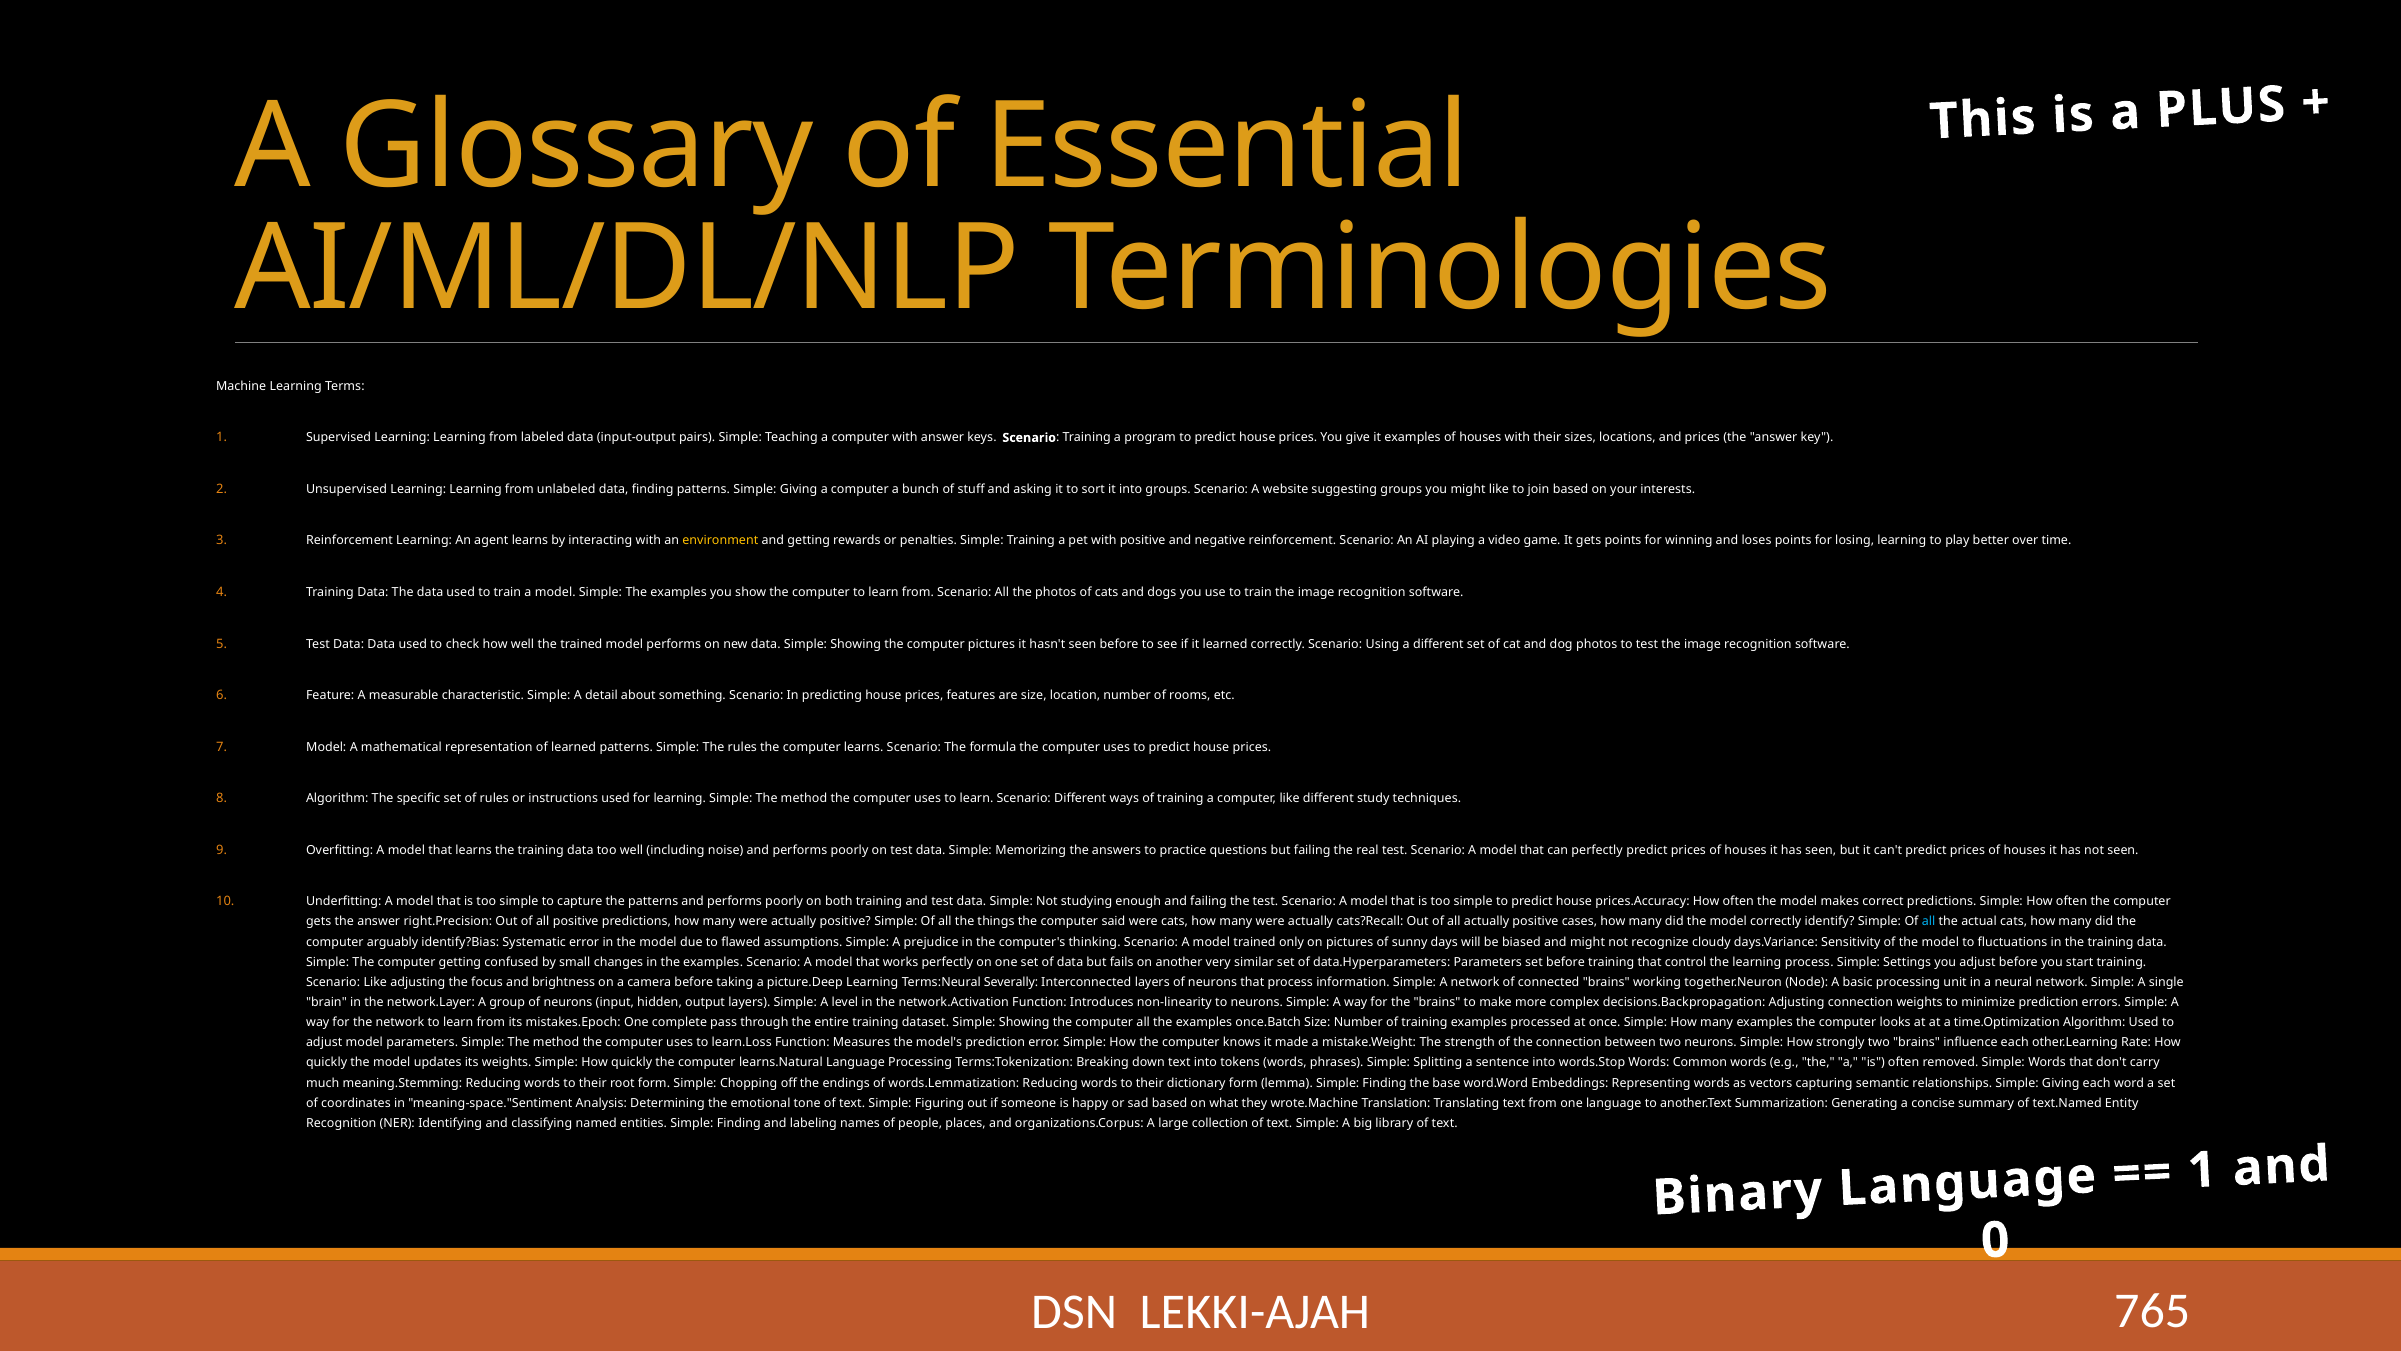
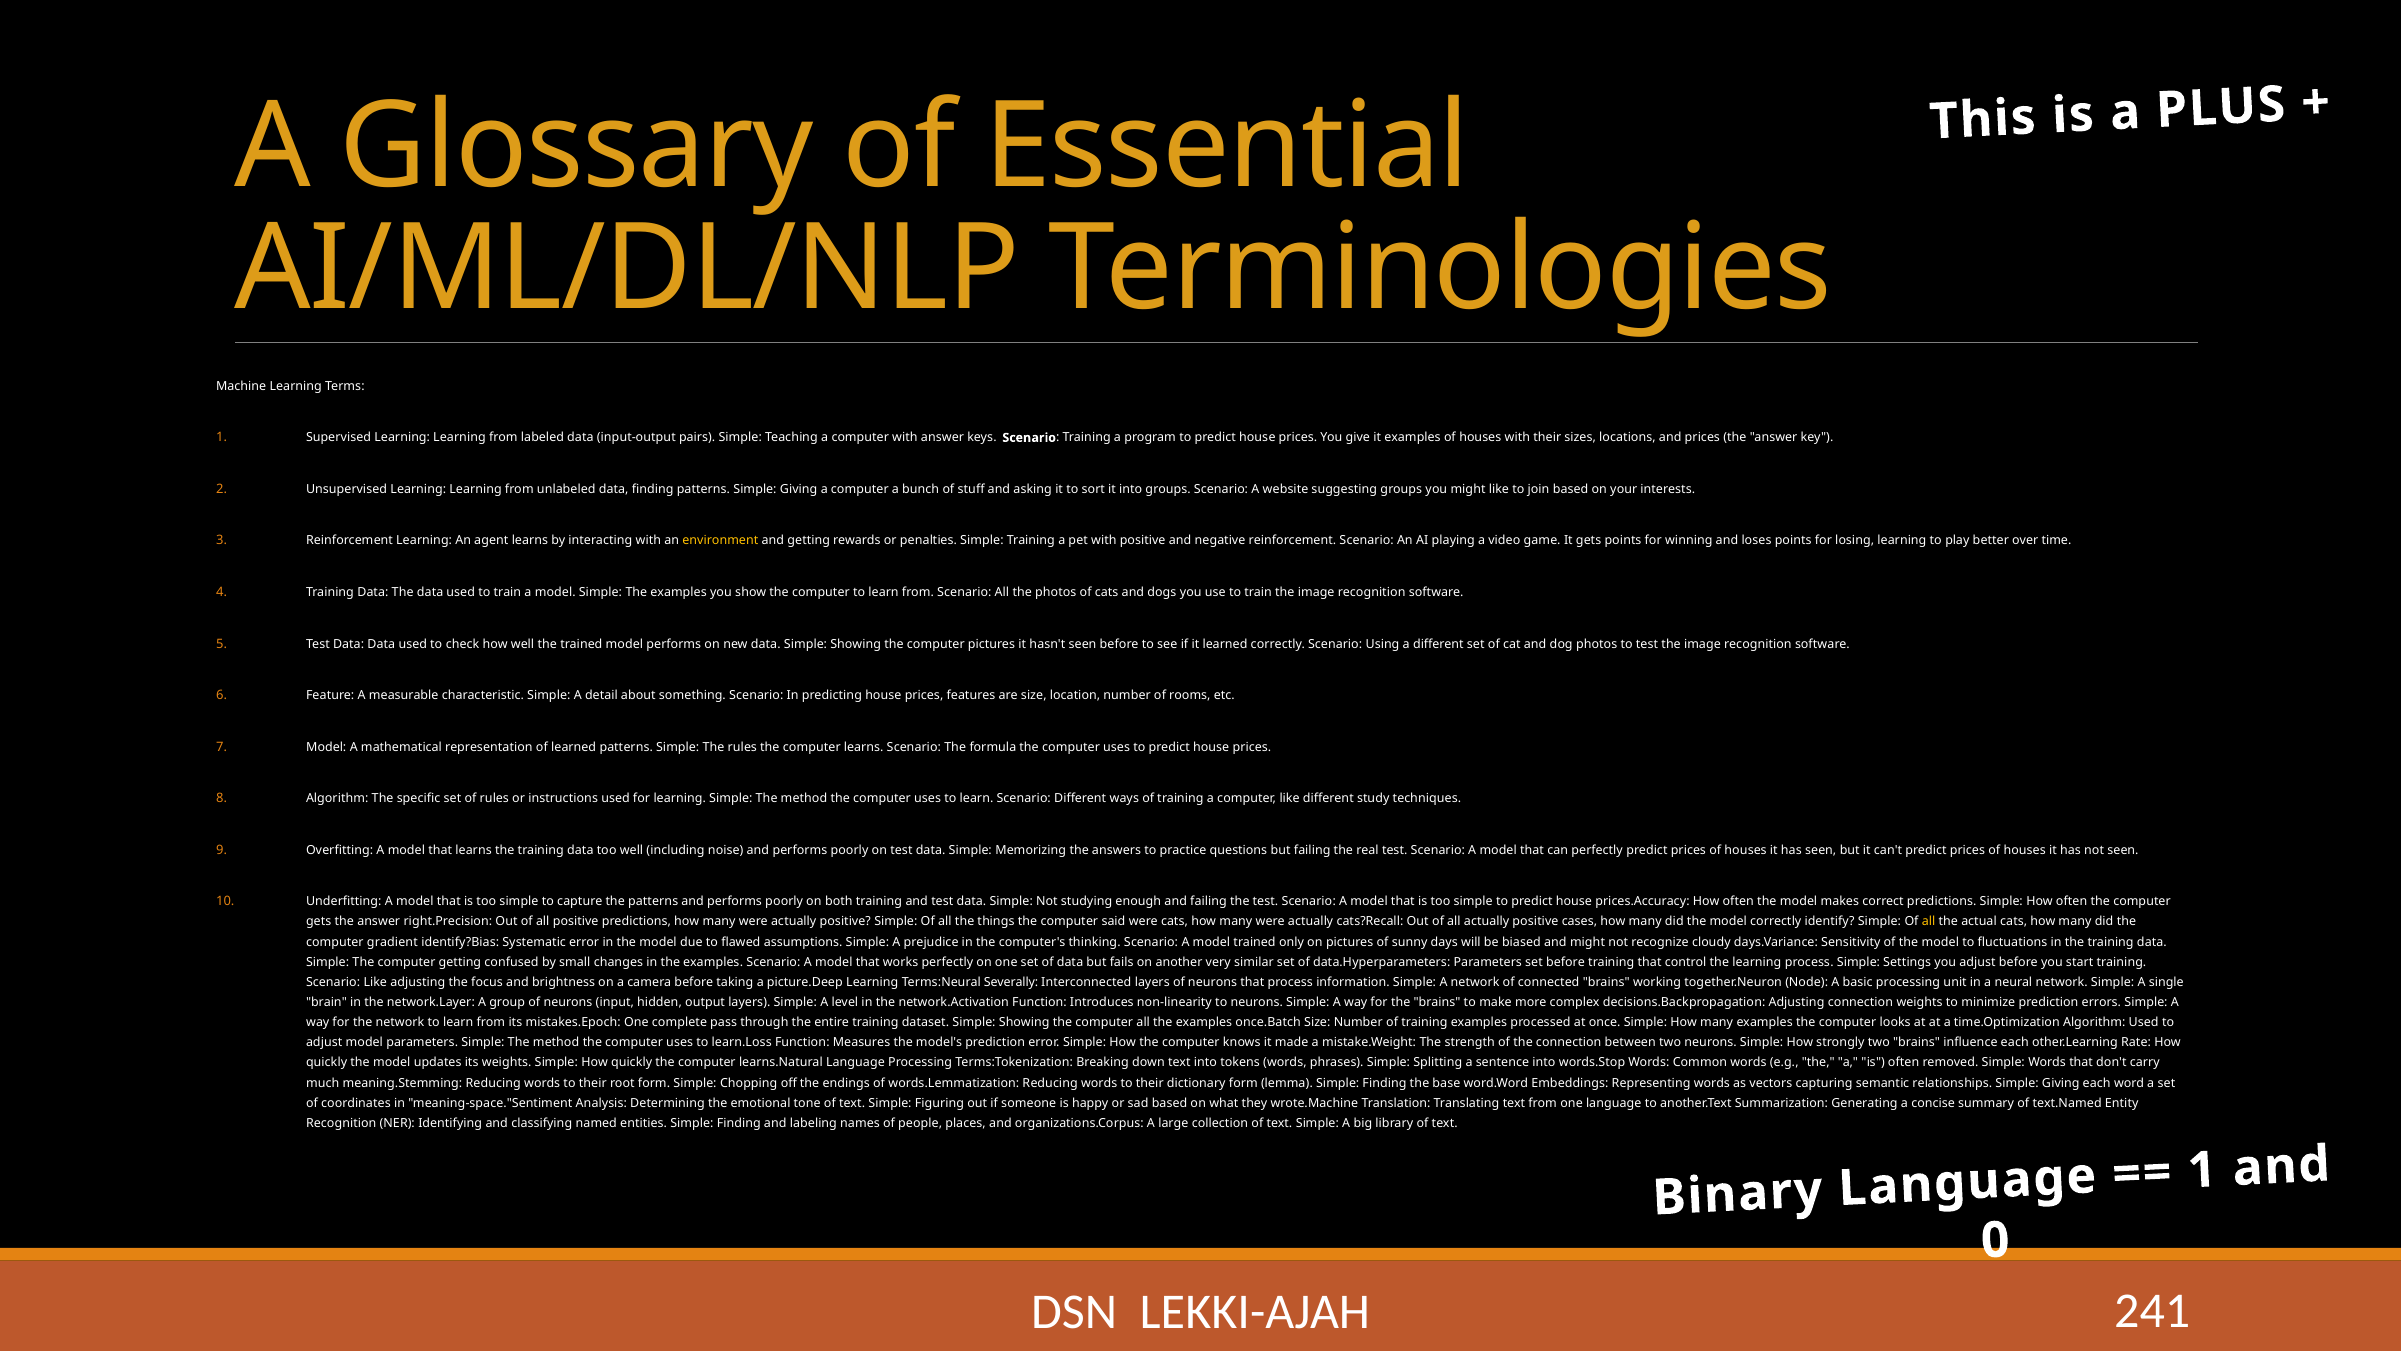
all colour: light blue -> yellow (1929, 922)
arguably: arguably -> gradient (392, 942)
765: 765 -> 241 (2152, 1311)
